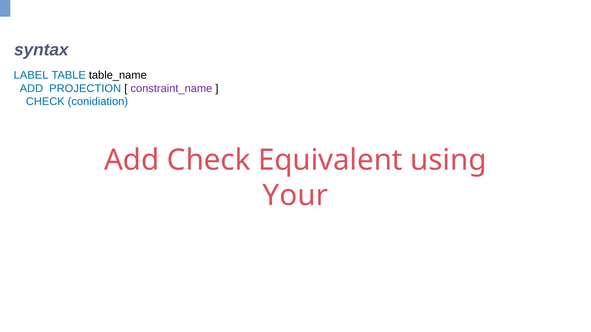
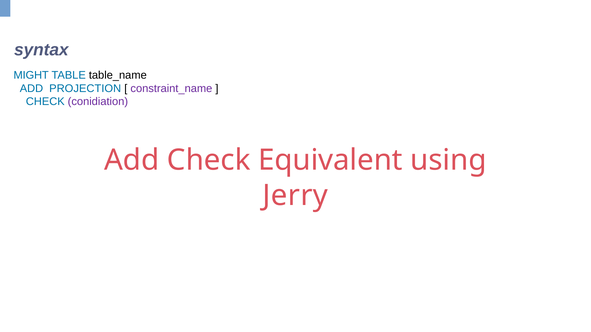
LABEL: LABEL -> MIGHT (31, 75)
conidiation colour: blue -> purple (98, 102)
Your: Your -> Jerry (295, 196)
